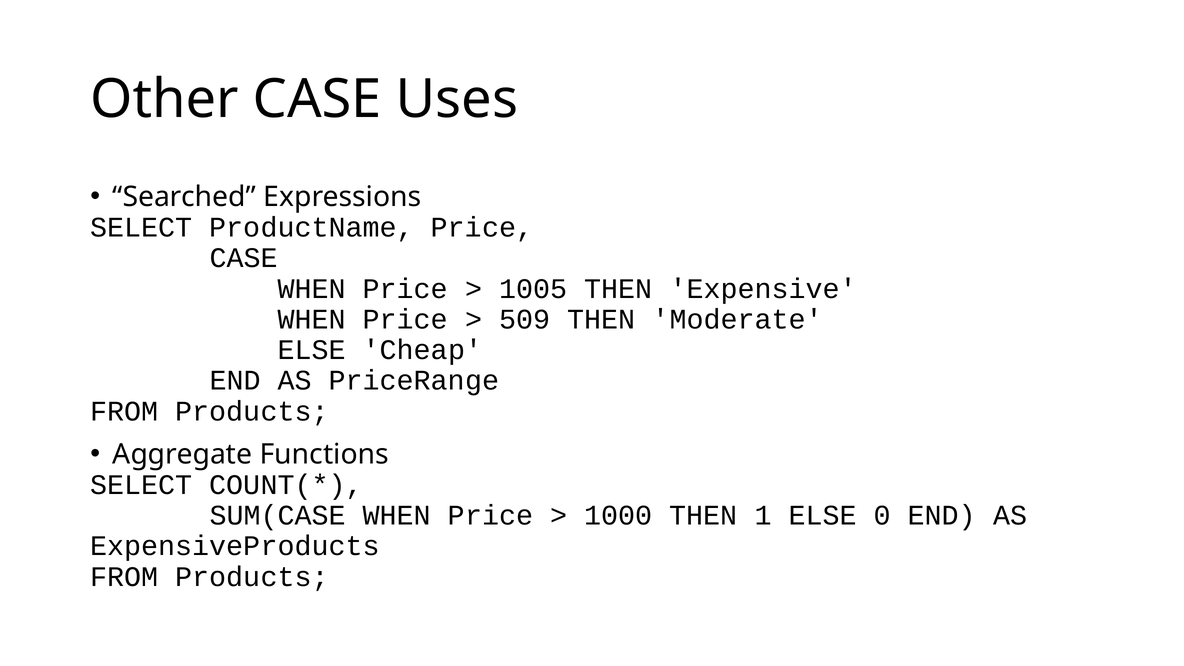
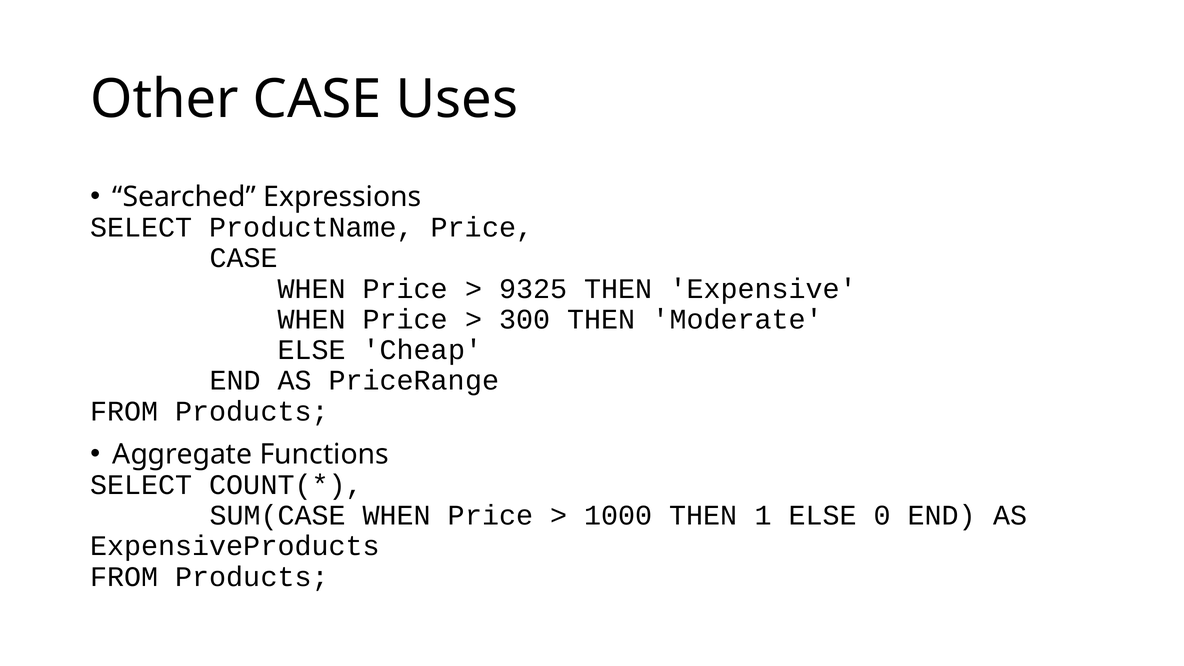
1005: 1005 -> 9325 (533, 289)
509: 509 -> 300 (525, 319)
